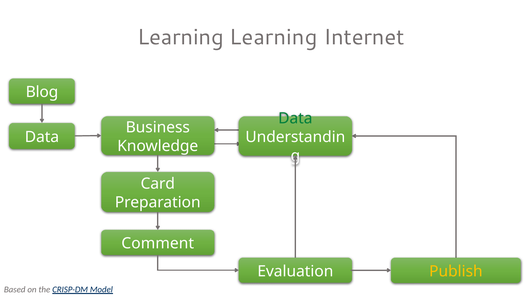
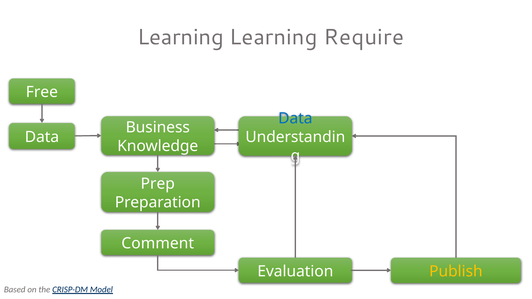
Internet: Internet -> Require (364, 37)
Blog: Blog -> Free (42, 92)
Data colour: green -> blue (295, 118)
Card: Card -> Prep (158, 184)
